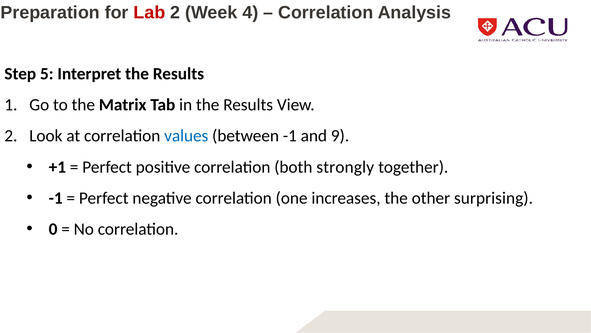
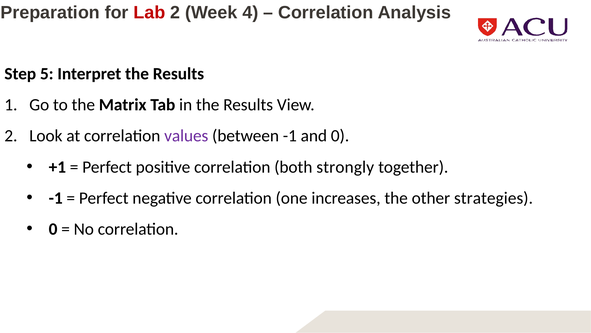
values colour: blue -> purple (186, 136)
and 9: 9 -> 0 (340, 136)
surprising: surprising -> strategies (494, 198)
